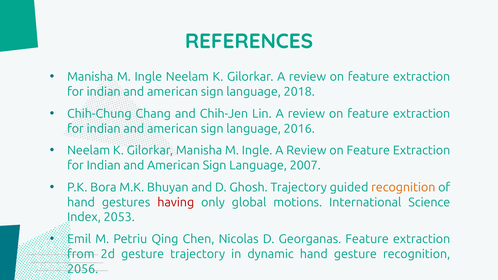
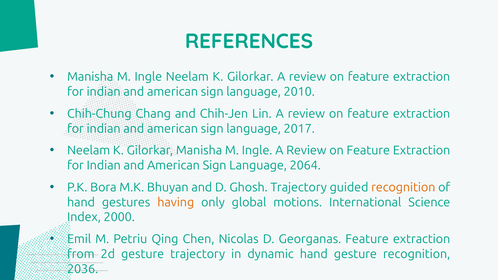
2018: 2018 -> 2010 (299, 92)
2016: 2016 -> 2017 (299, 129)
2007: 2007 -> 2064 (305, 166)
having colour: red -> orange (176, 202)
2053: 2053 -> 2000 (119, 217)
2056: 2056 -> 2036 (83, 269)
